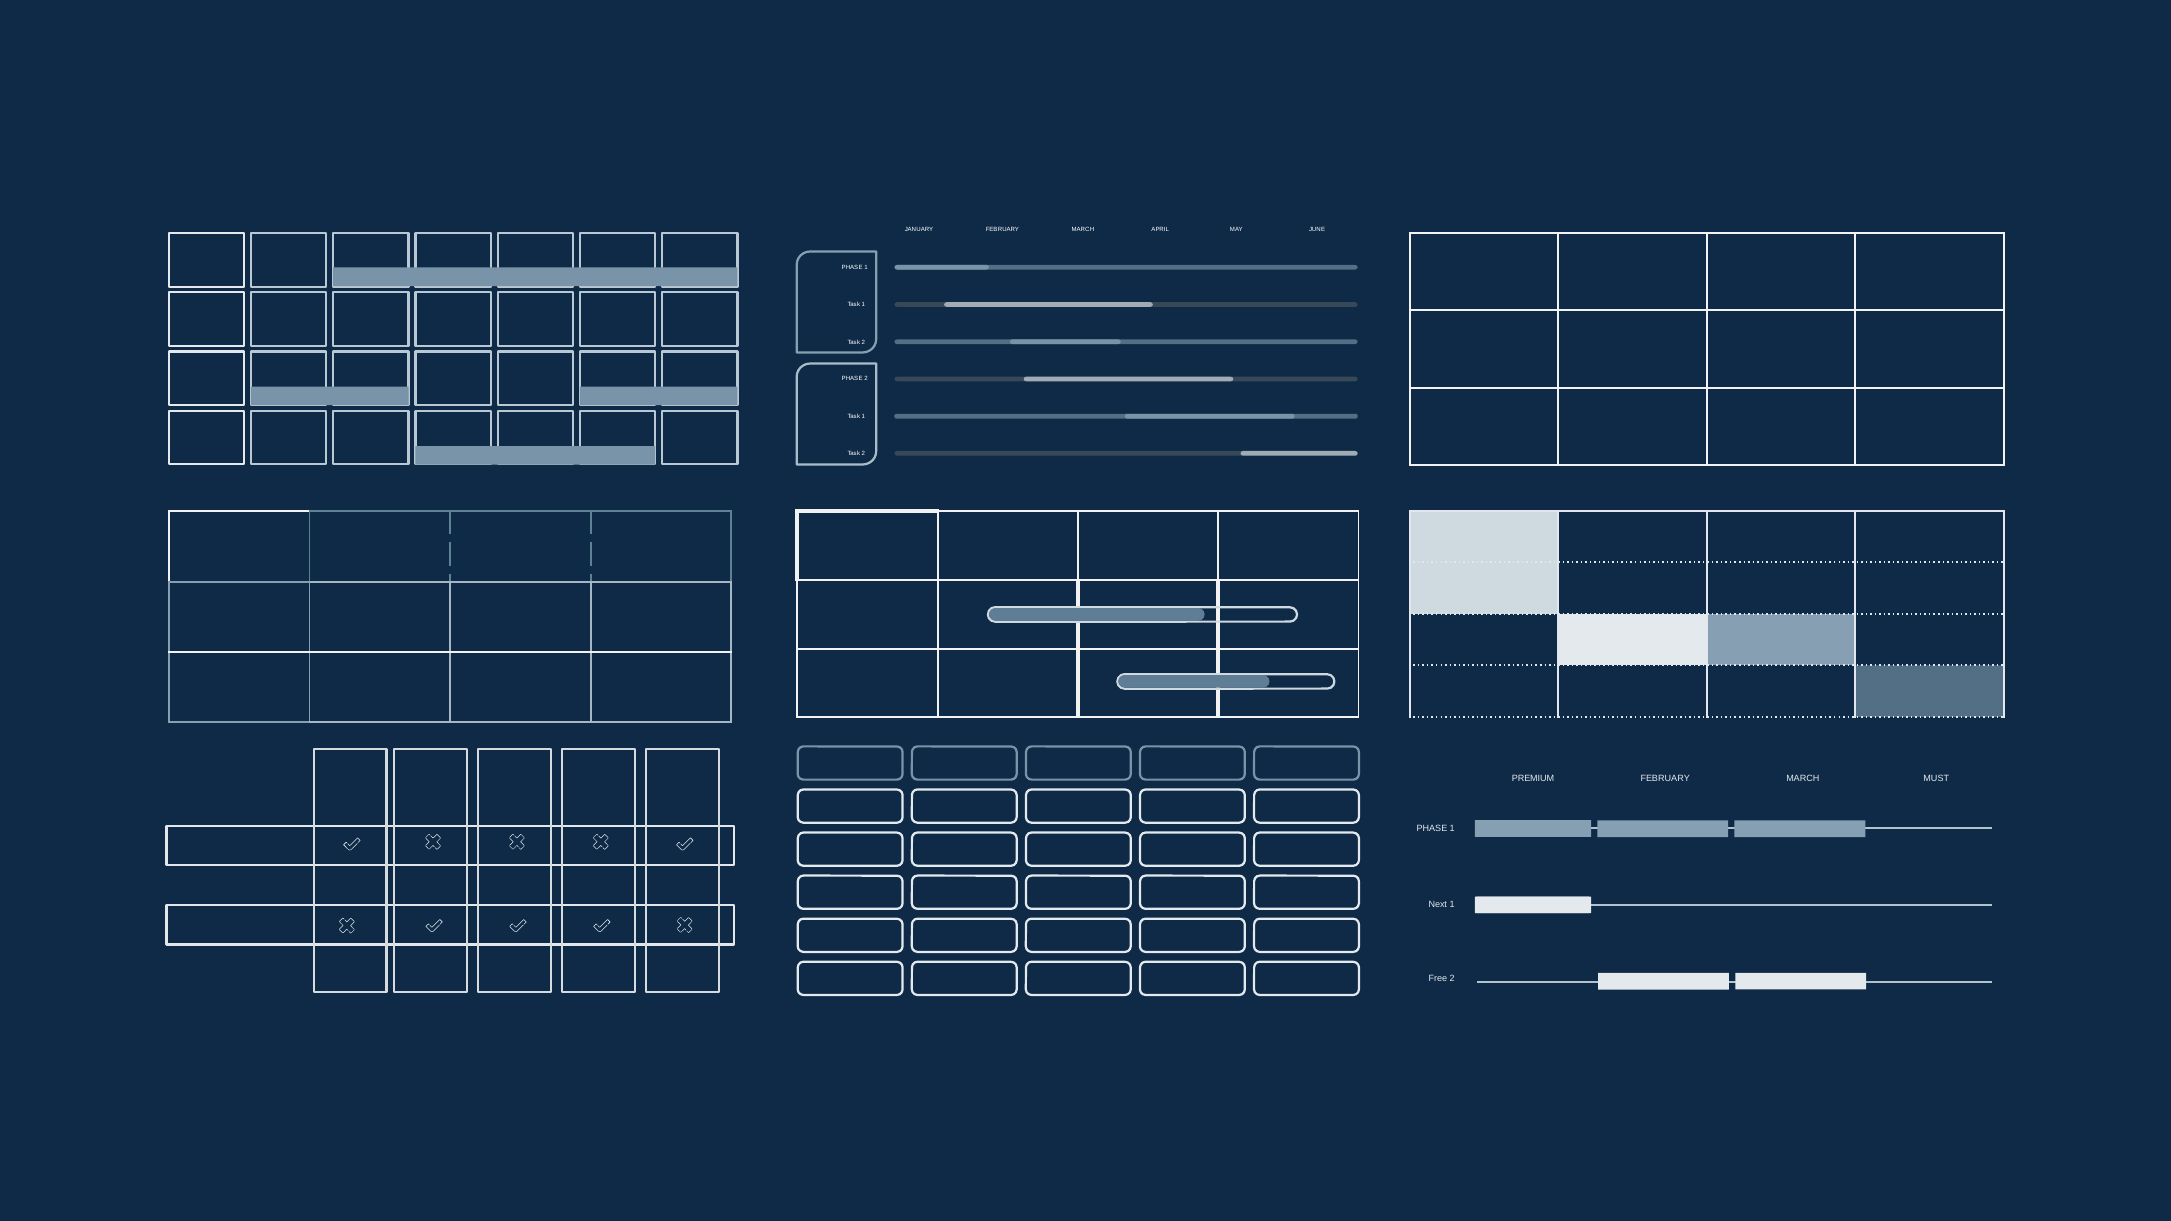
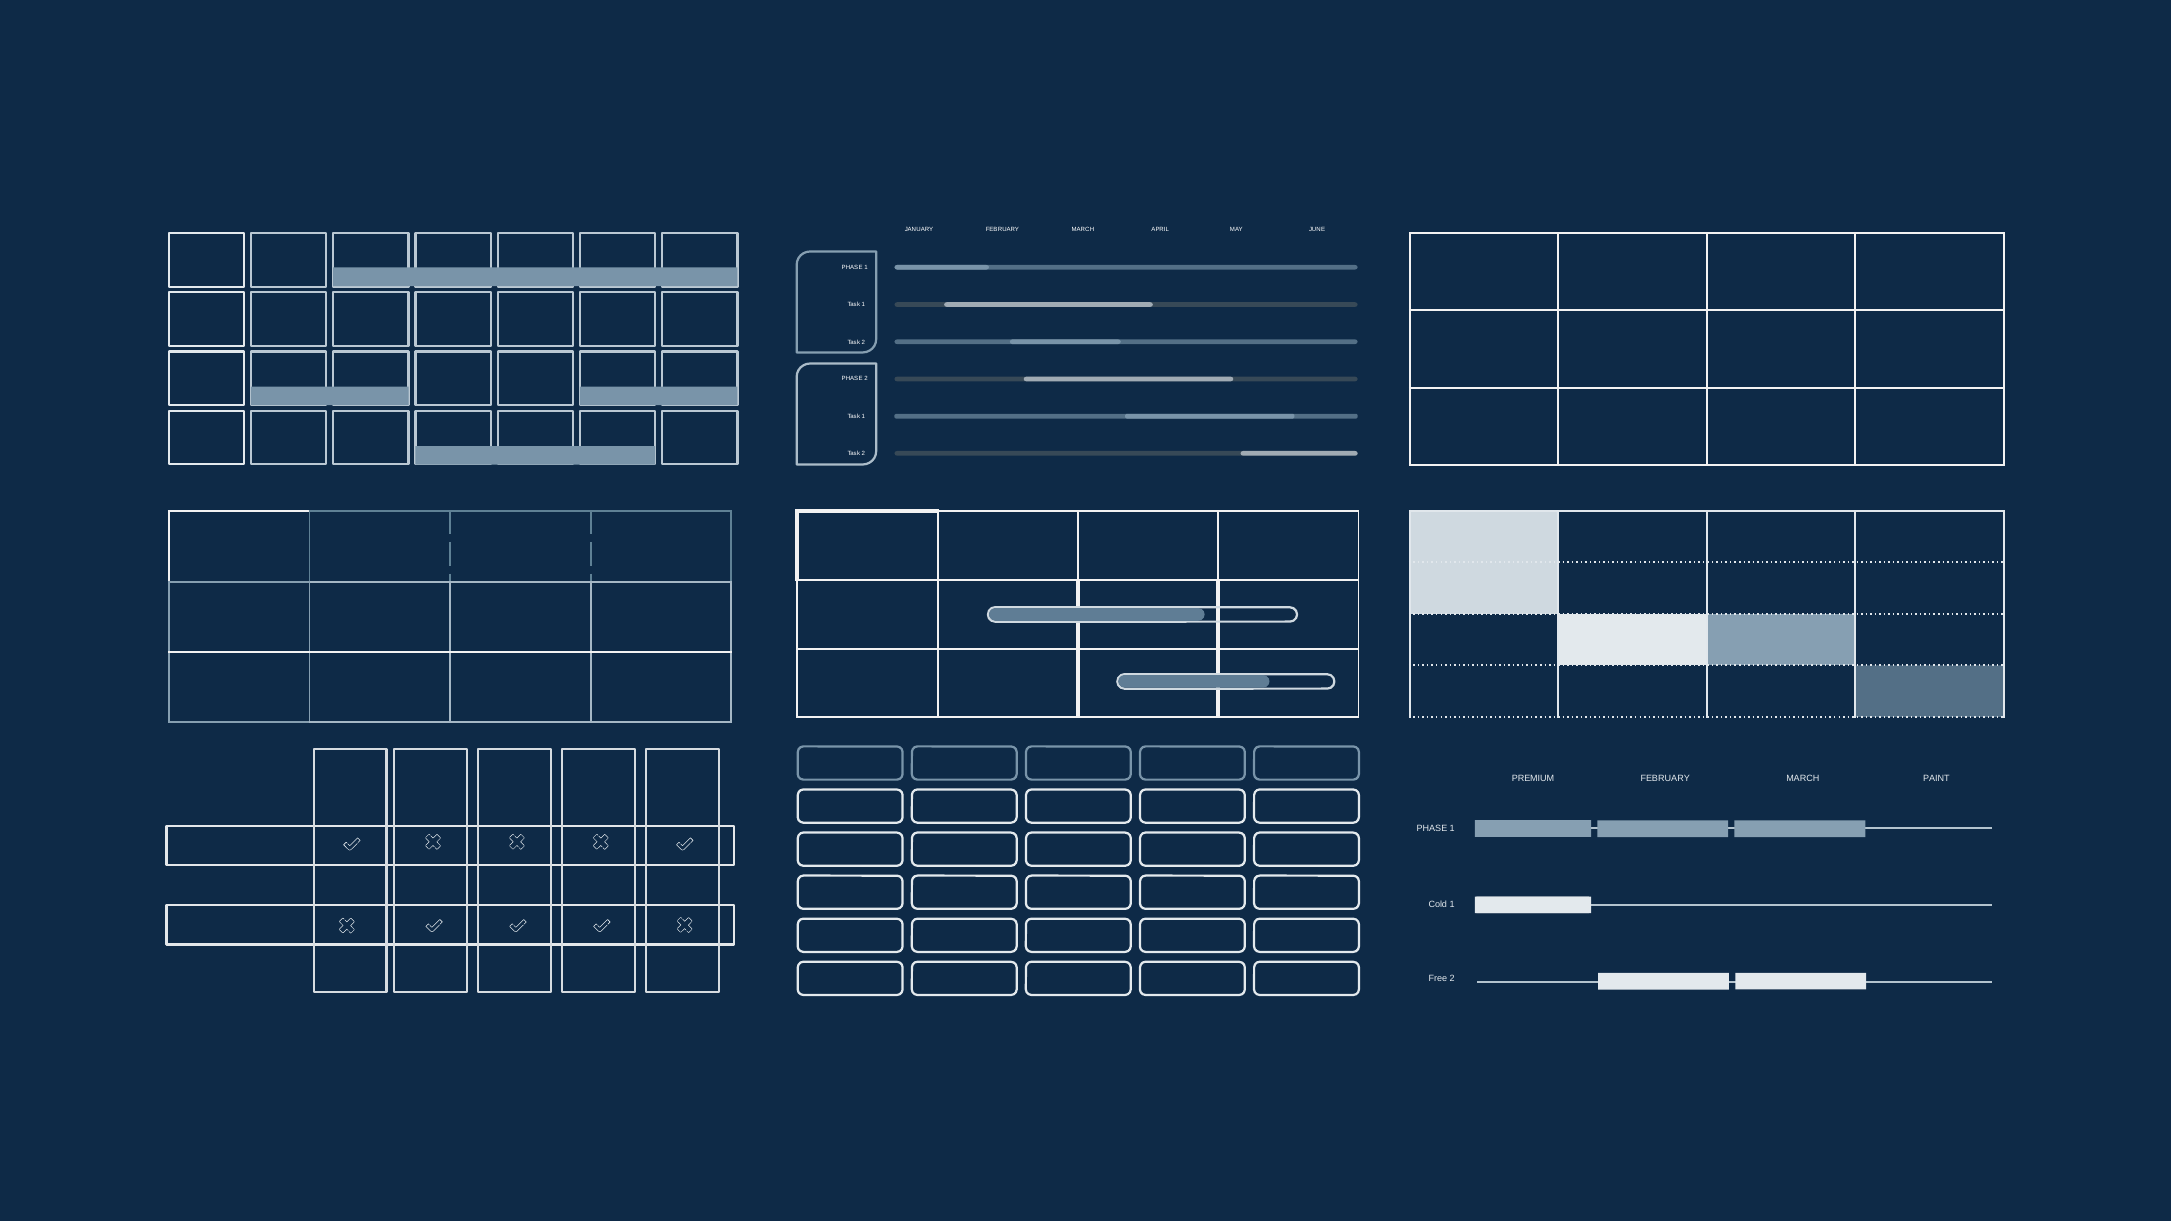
MUST: MUST -> PAINT (1936, 779)
Next: Next -> Cold (1438, 904)
